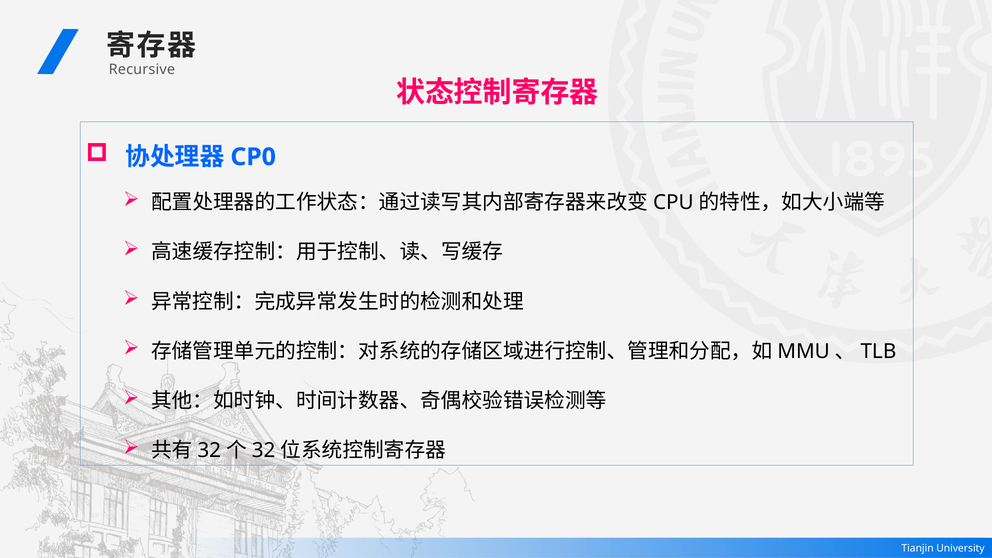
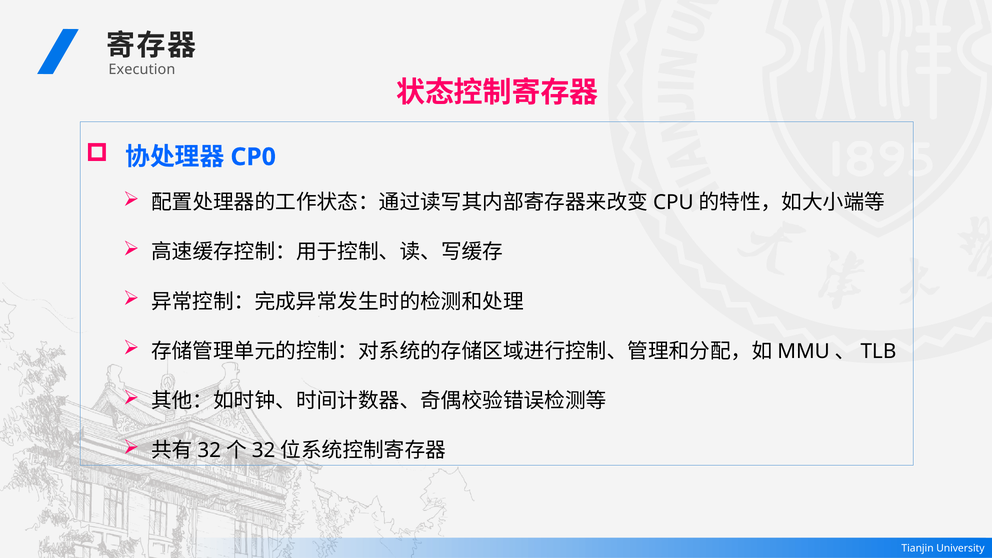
Recursive: Recursive -> Execution (142, 69)
